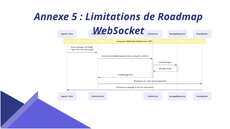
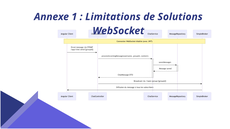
5: 5 -> 1 (74, 17)
Roadmap: Roadmap -> Solutions (180, 17)
